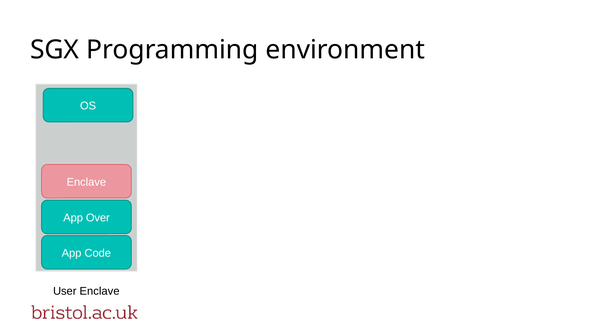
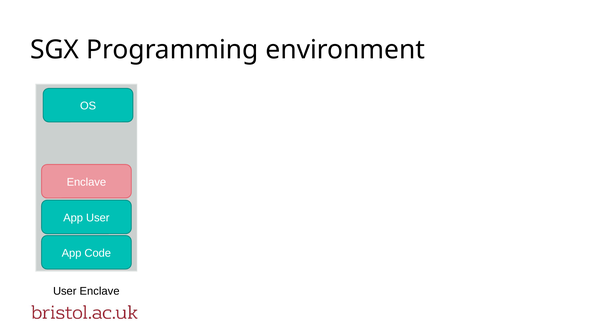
App Over: Over -> User (98, 218)
